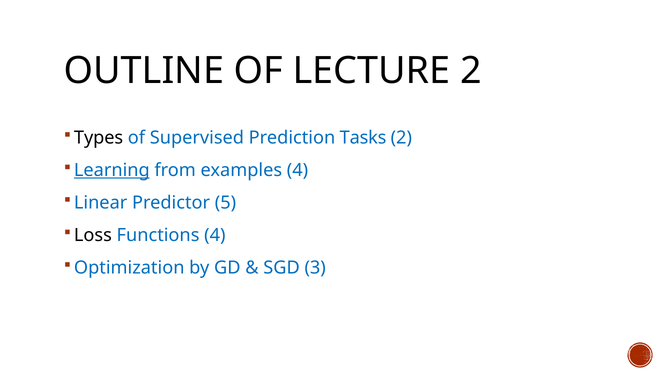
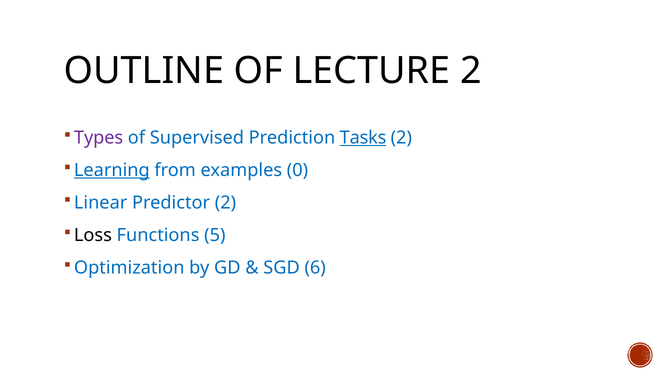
Types colour: black -> purple (99, 138)
Tasks underline: none -> present (363, 138)
examples 4: 4 -> 0 (297, 171)
Predictor 5: 5 -> 2 (225, 203)
Functions 4: 4 -> 5 (215, 236)
3: 3 -> 6 (315, 268)
